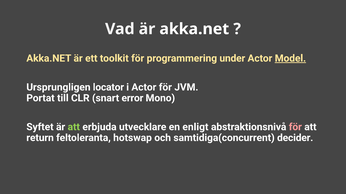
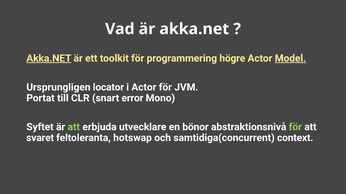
Akka.NET underline: none -> present (49, 58)
under: under -> högre (232, 58)
enligt: enligt -> bönor (195, 127)
för colour: pink -> light green (295, 127)
return: return -> svaret (40, 138)
decider: decider -> context (295, 138)
